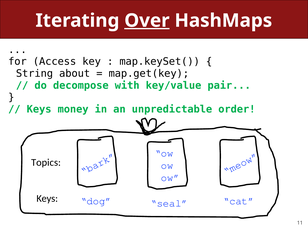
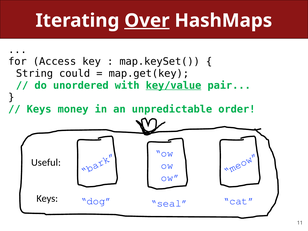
about: about -> could (75, 73)
decompose: decompose -> unordered (81, 85)
key/value underline: none -> present (174, 85)
Topics: Topics -> Useful (46, 163)
